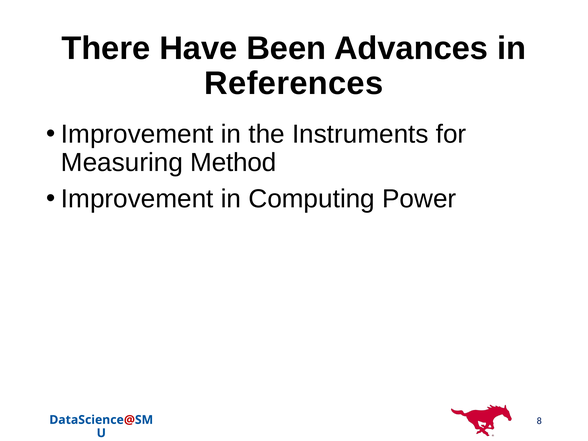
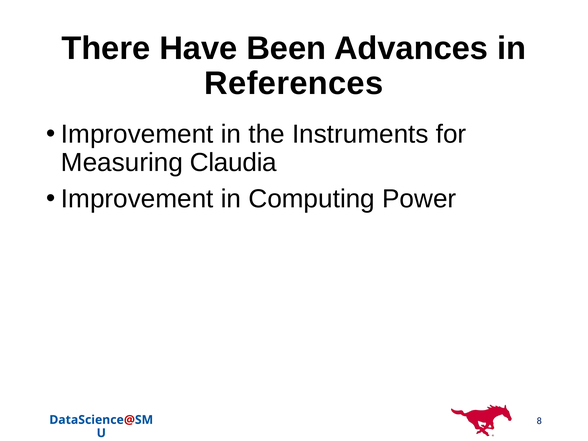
Method: Method -> Claudia (233, 163)
